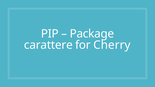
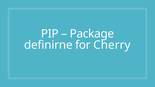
carattere: carattere -> definirne (48, 45)
